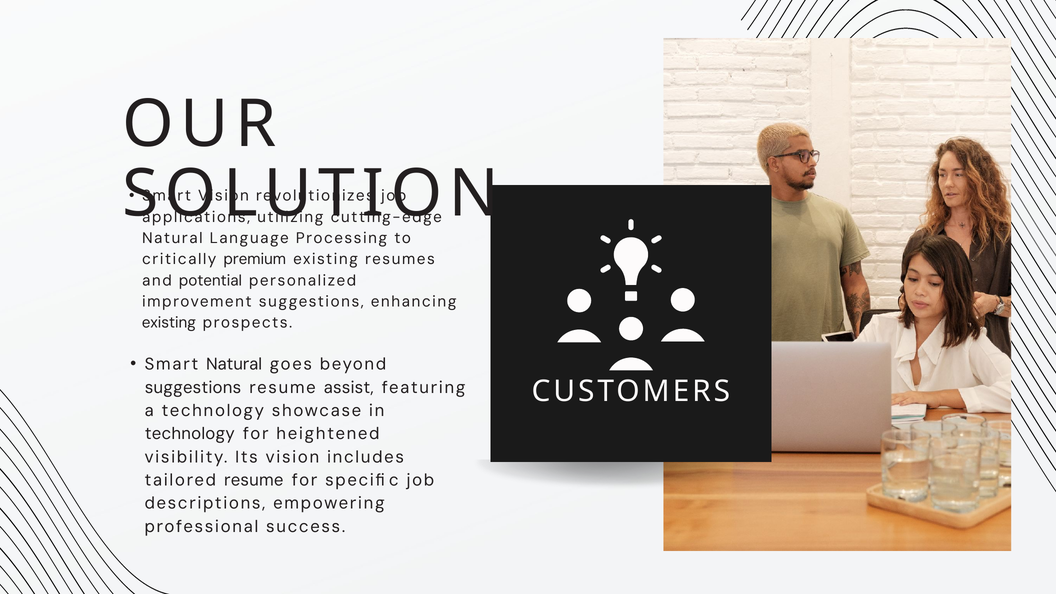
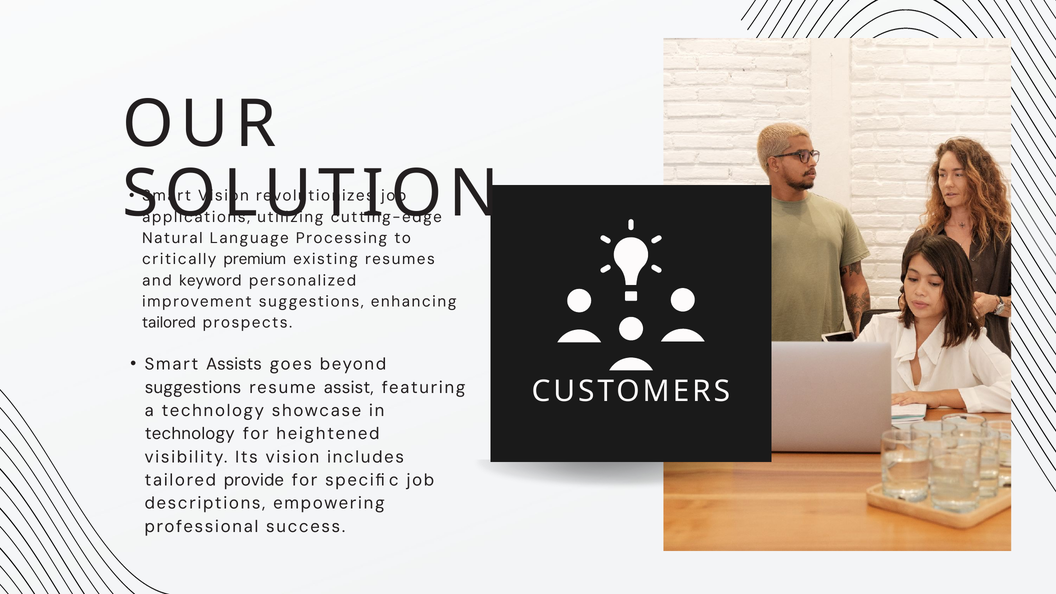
potential: potential -> keyword (210, 281)
existing: existing -> tailored (169, 323)
Smart Natural: Natural -> Assists (234, 364)
tailored resume: resume -> provide (254, 480)
